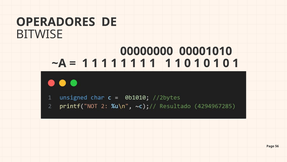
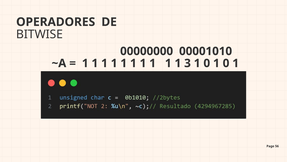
1 1 0: 0 -> 3 (188, 63)
